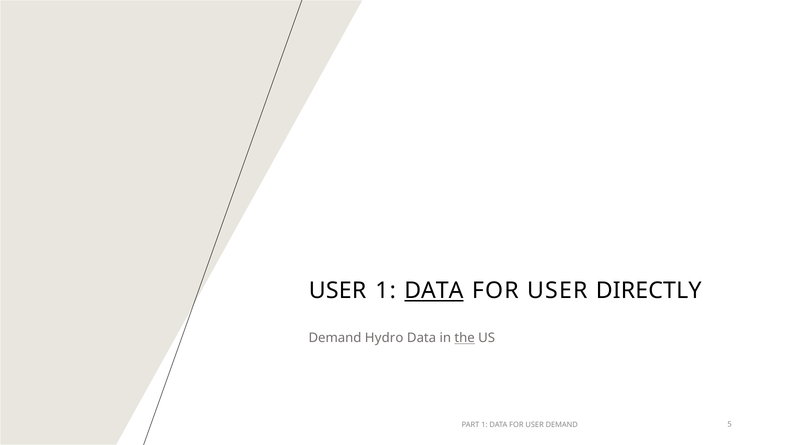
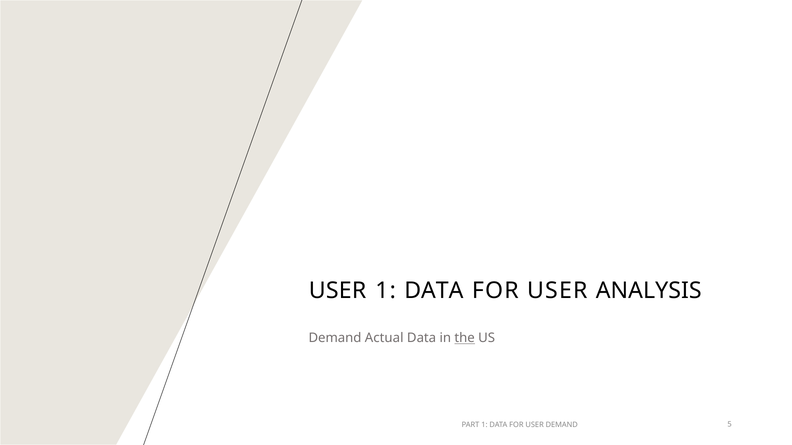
DATA underline: present -> none (434, 291)
DIRECTLY: DIRECTLY -> ANALYSIS (649, 291)
Hydro: Hydro -> Actual (384, 338)
